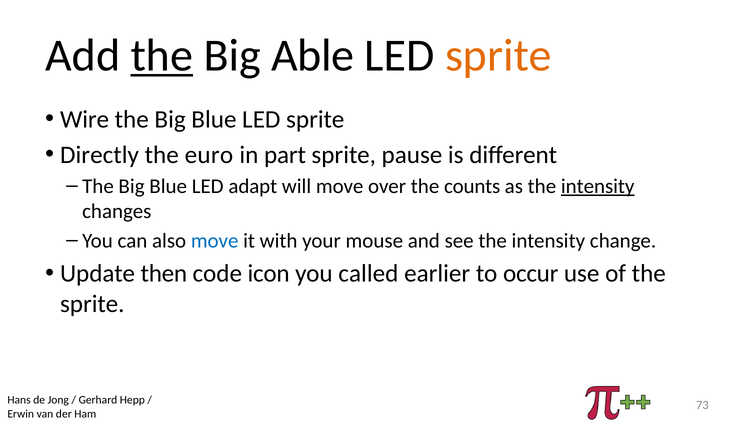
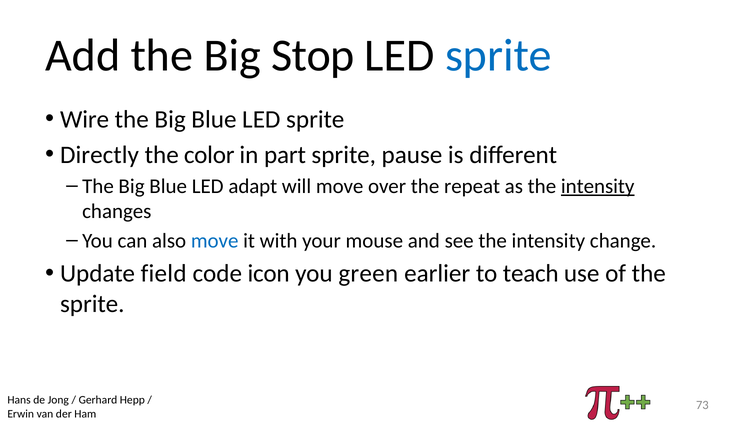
the underline: present -> none (162, 56)
Able: Able -> Stop (313, 56)
sprite colour: orange -> blue (498, 56)
euro: euro -> color (209, 155)
counts: counts -> repeat (472, 186)
then: then -> field (164, 274)
called: called -> green (368, 274)
occur: occur -> teach (531, 274)
